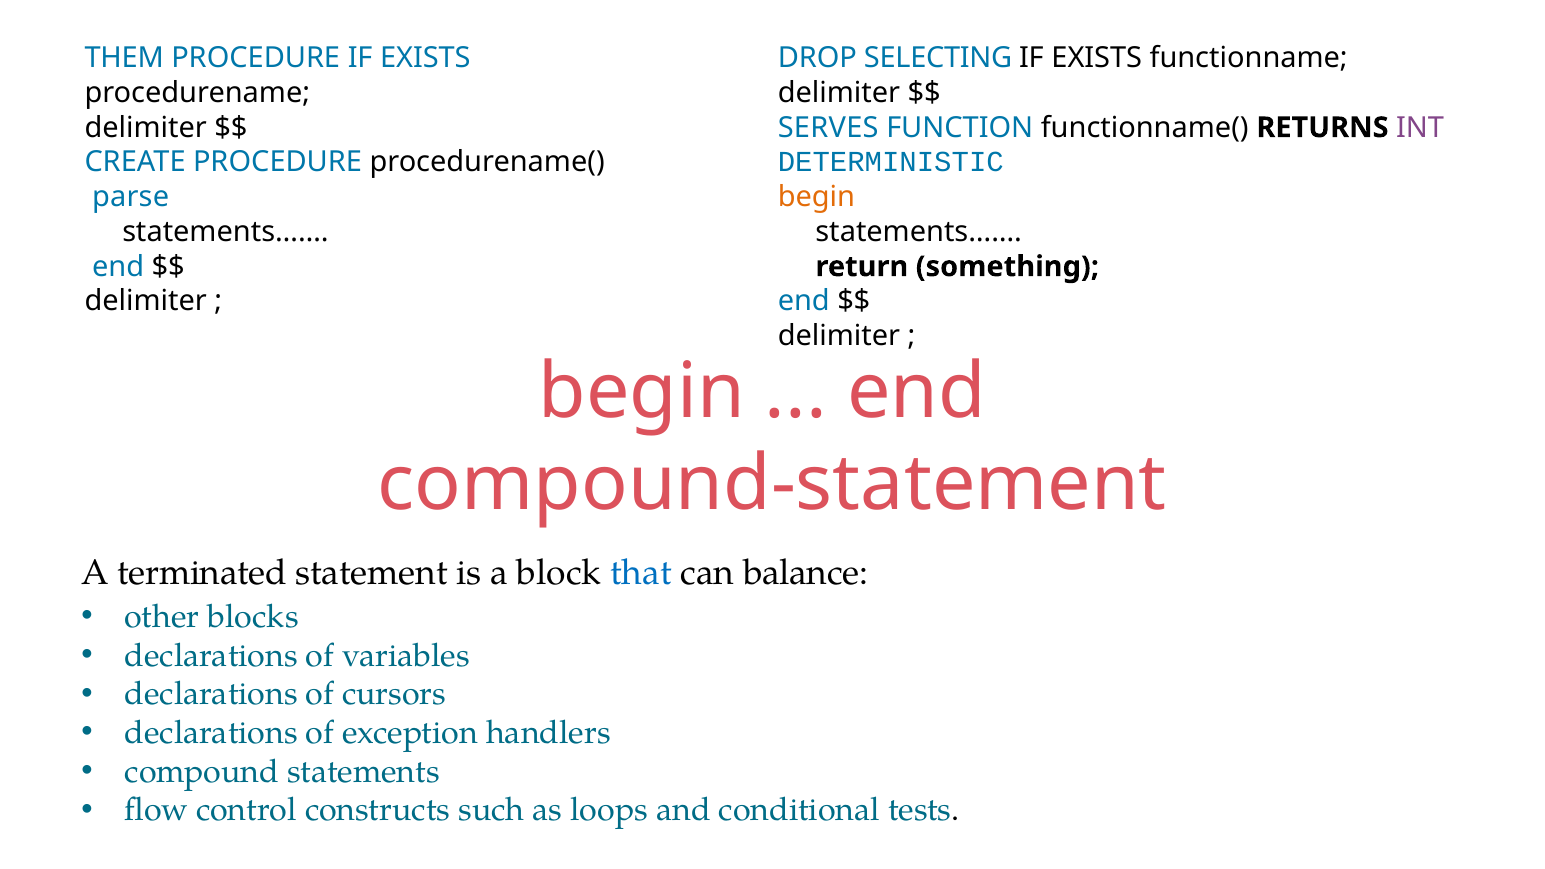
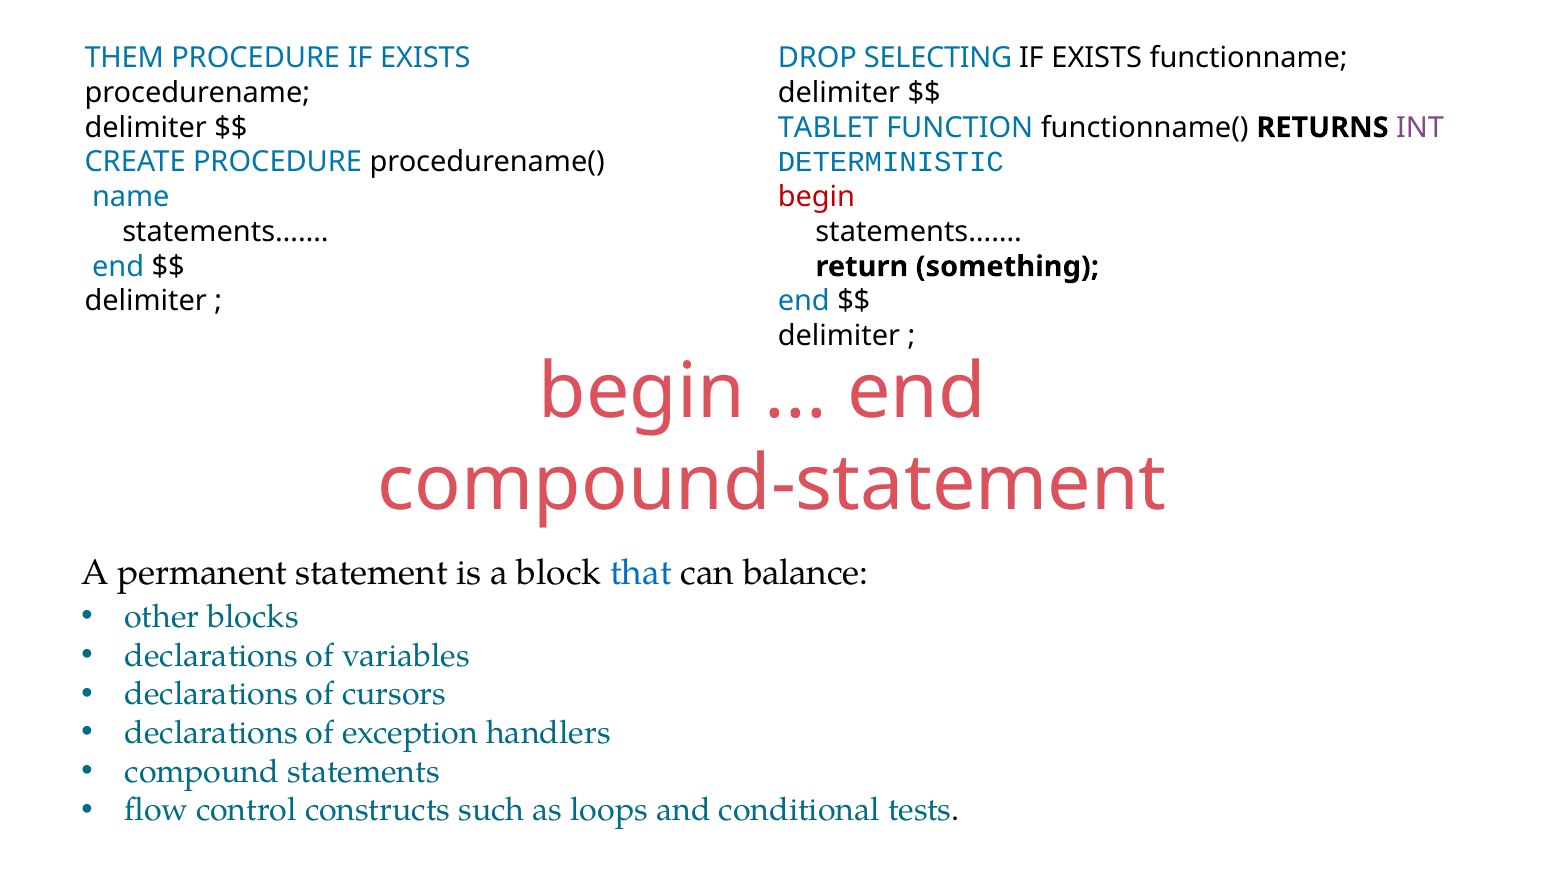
SERVES: SERVES -> TABLET (828, 128)
parse: parse -> name (131, 197)
begin colour: orange -> red (816, 197)
terminated: terminated -> permanent (202, 573)
